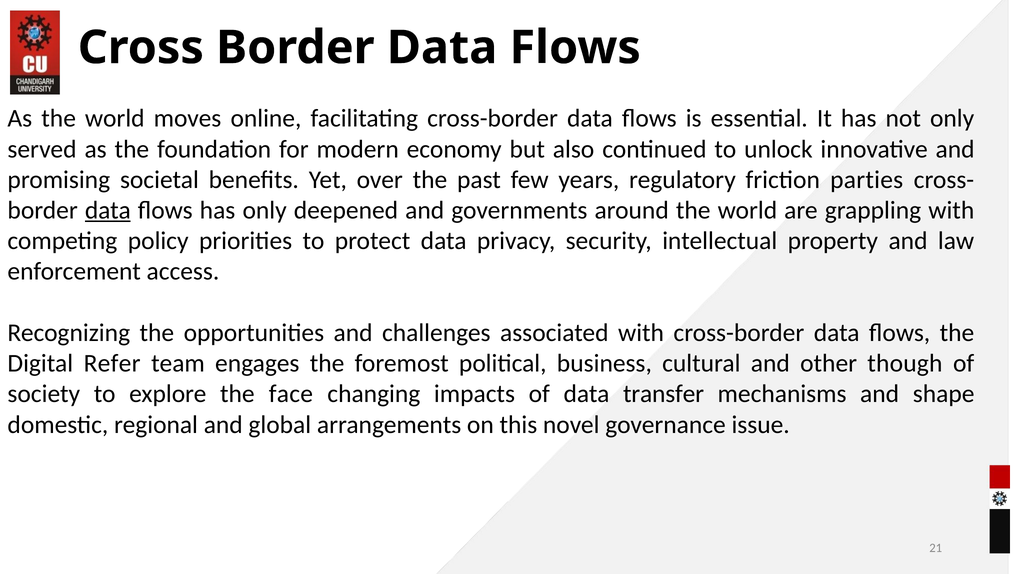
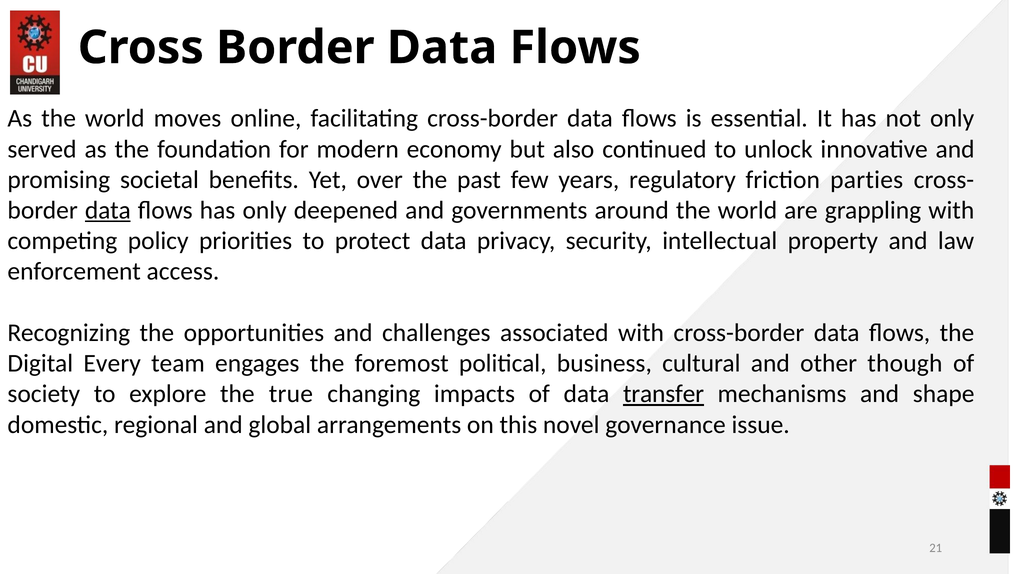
Refer: Refer -> Every (112, 363)
face: face -> true (291, 394)
transfer underline: none -> present (664, 394)
